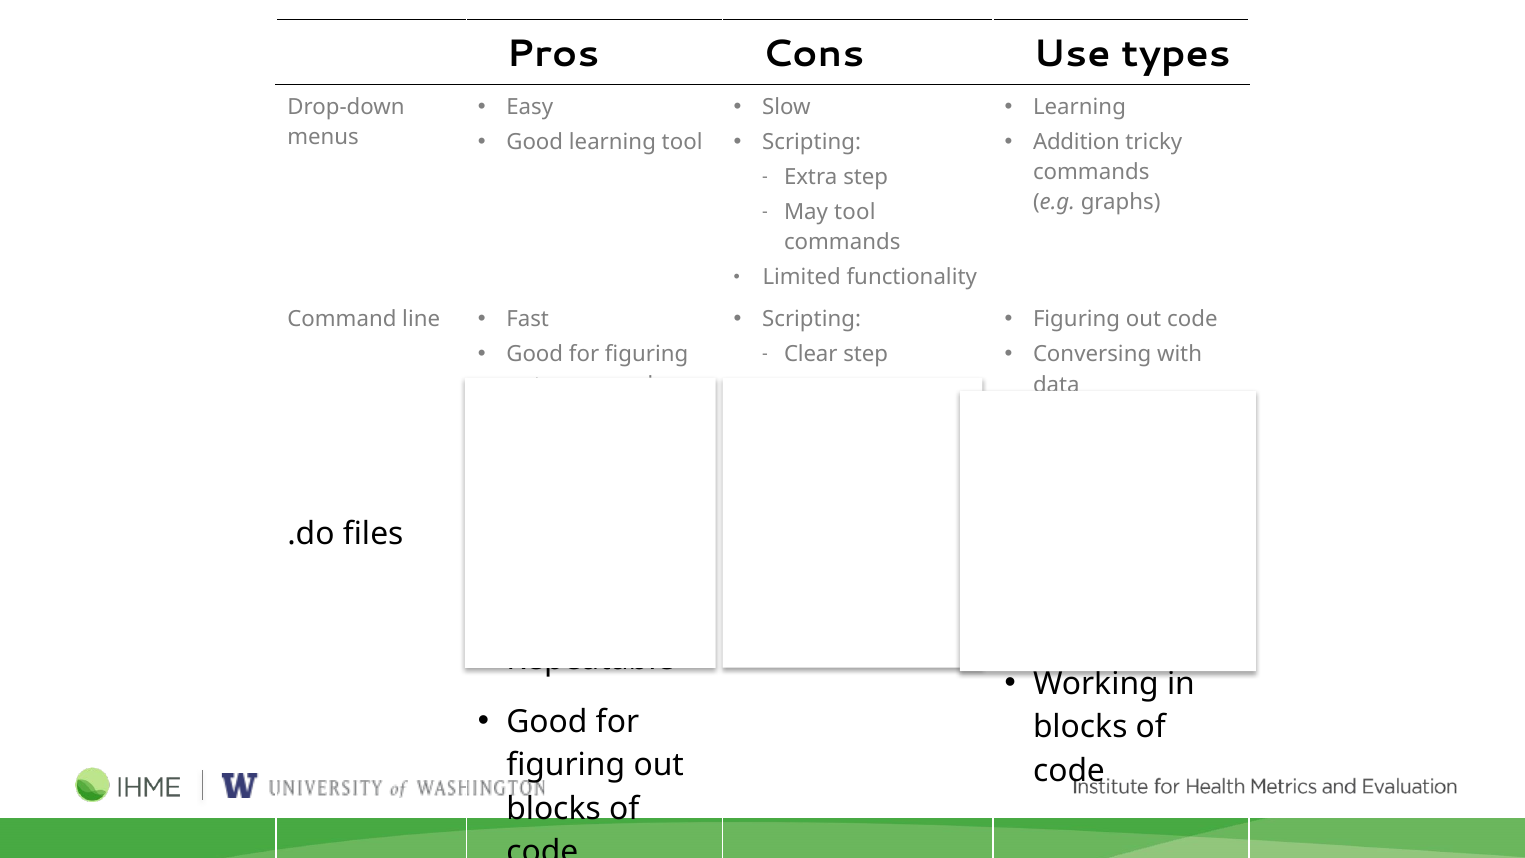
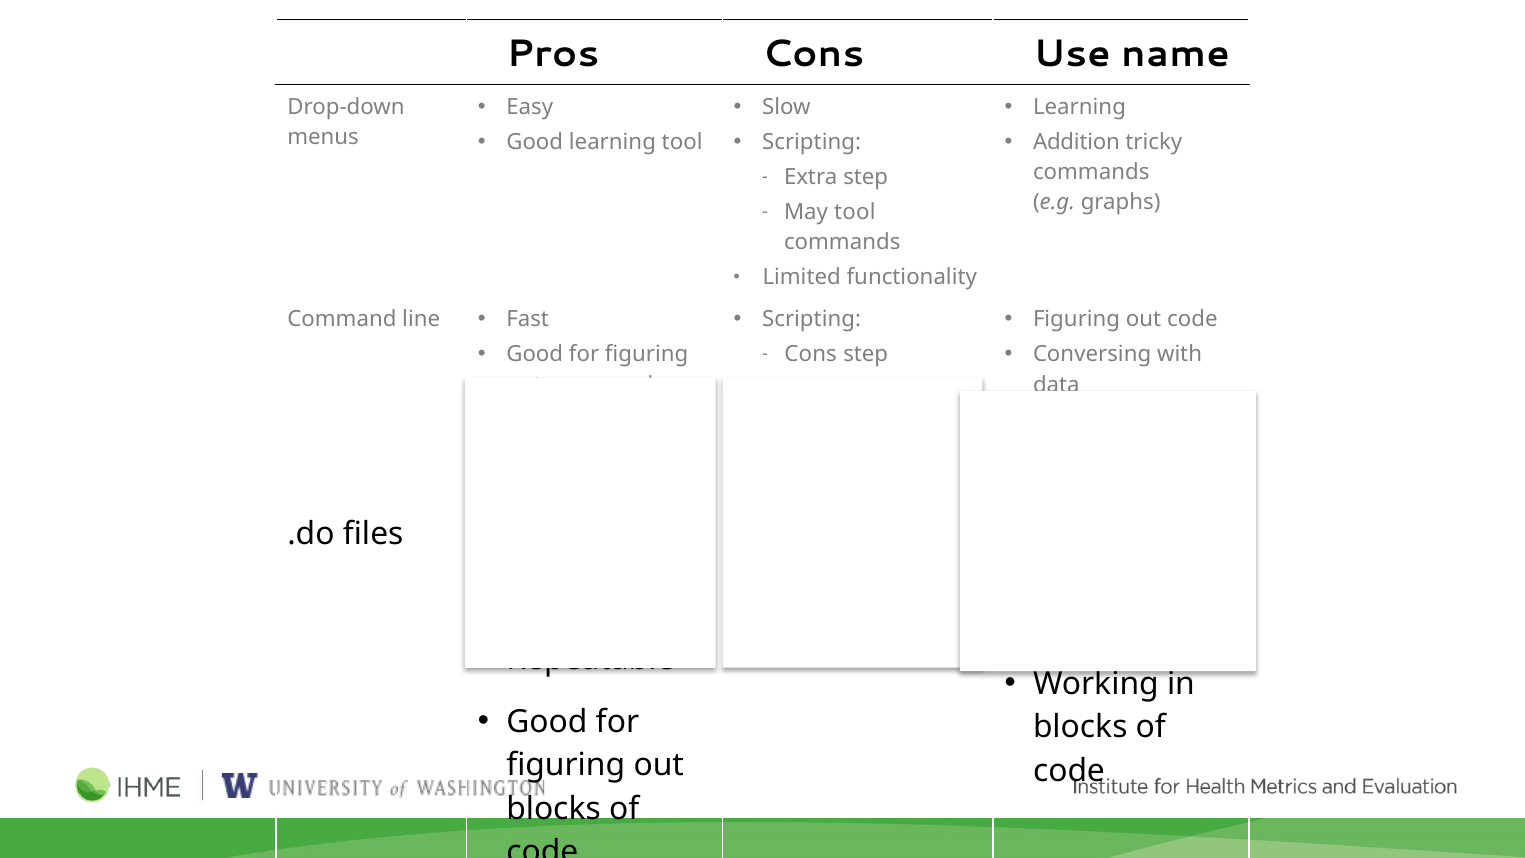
types: types -> name (1176, 54)
Clear: Clear -> Cons (811, 354)
